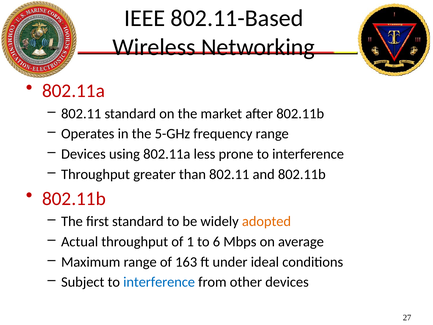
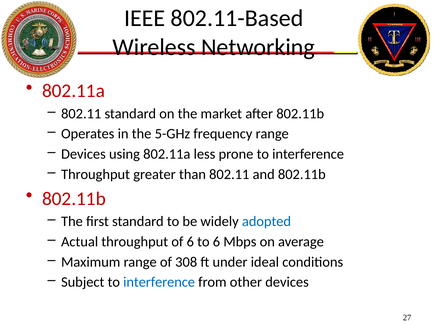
adopted colour: orange -> blue (267, 221)
of 1: 1 -> 6 (190, 242)
163: 163 -> 308 (186, 262)
